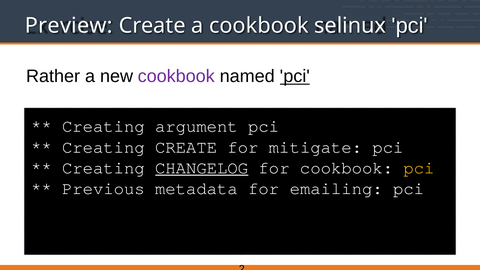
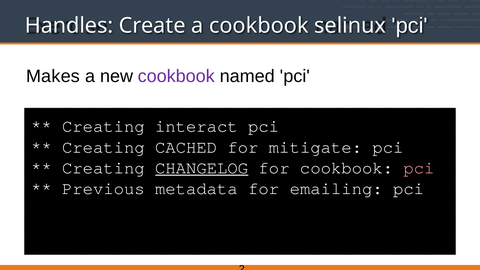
Preview: Preview -> Handles (69, 26)
Rather: Rather -> Makes (53, 76)
pci underline: present -> none (295, 76)
argument: argument -> interact (197, 126)
Creating CREATE: CREATE -> CACHED (186, 147)
pci colour: yellow -> pink (419, 168)
